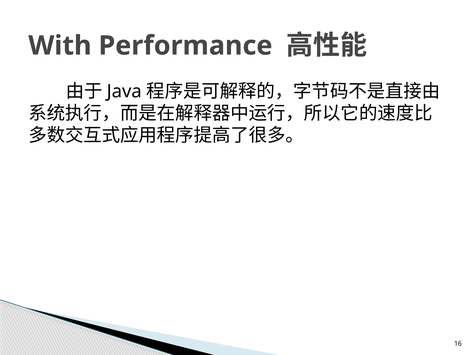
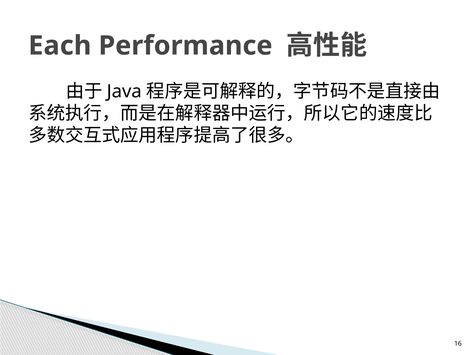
With: With -> Each (60, 46)
